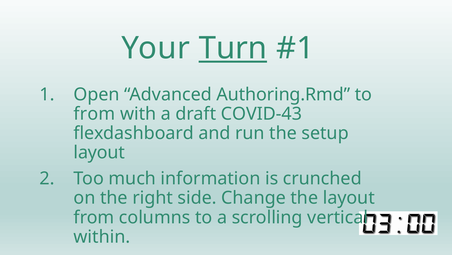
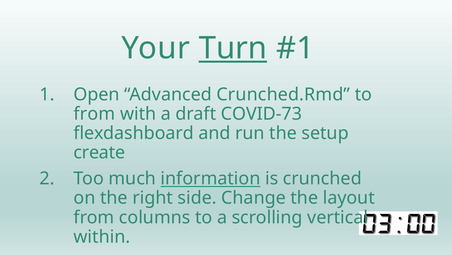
Authoring.Rmd: Authoring.Rmd -> Crunched.Rmd (283, 94)
COVID-43: COVID-43 -> COVID-73 (261, 114)
layout: layout -> create (99, 152)
information underline: none -> present (211, 178)
